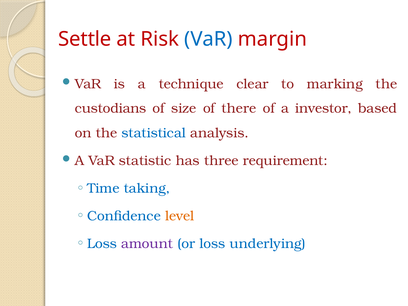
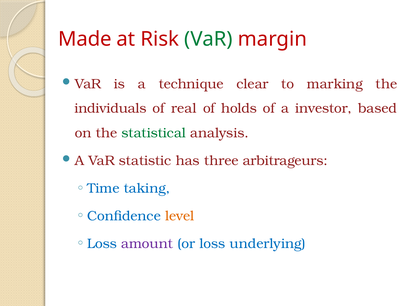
Settle: Settle -> Made (85, 39)
VaR colour: blue -> green (208, 39)
custodians: custodians -> individuals (111, 108)
size: size -> real (184, 108)
there: there -> holds (239, 108)
statistical colour: blue -> green (154, 133)
requirement: requirement -> arbitrageurs (285, 161)
